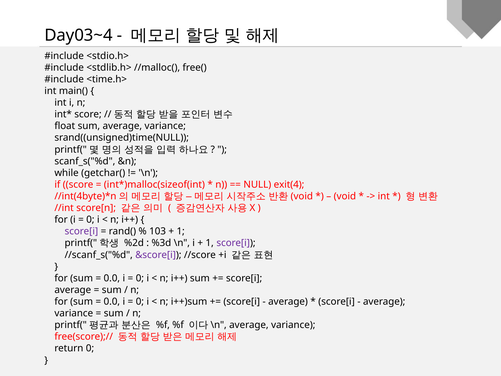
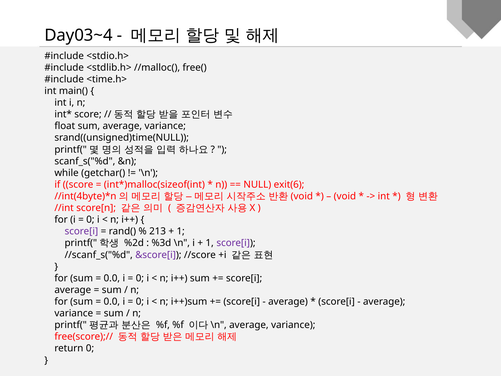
exit(4: exit(4 -> exit(6 (289, 184)
103: 103 -> 213 (158, 231)
